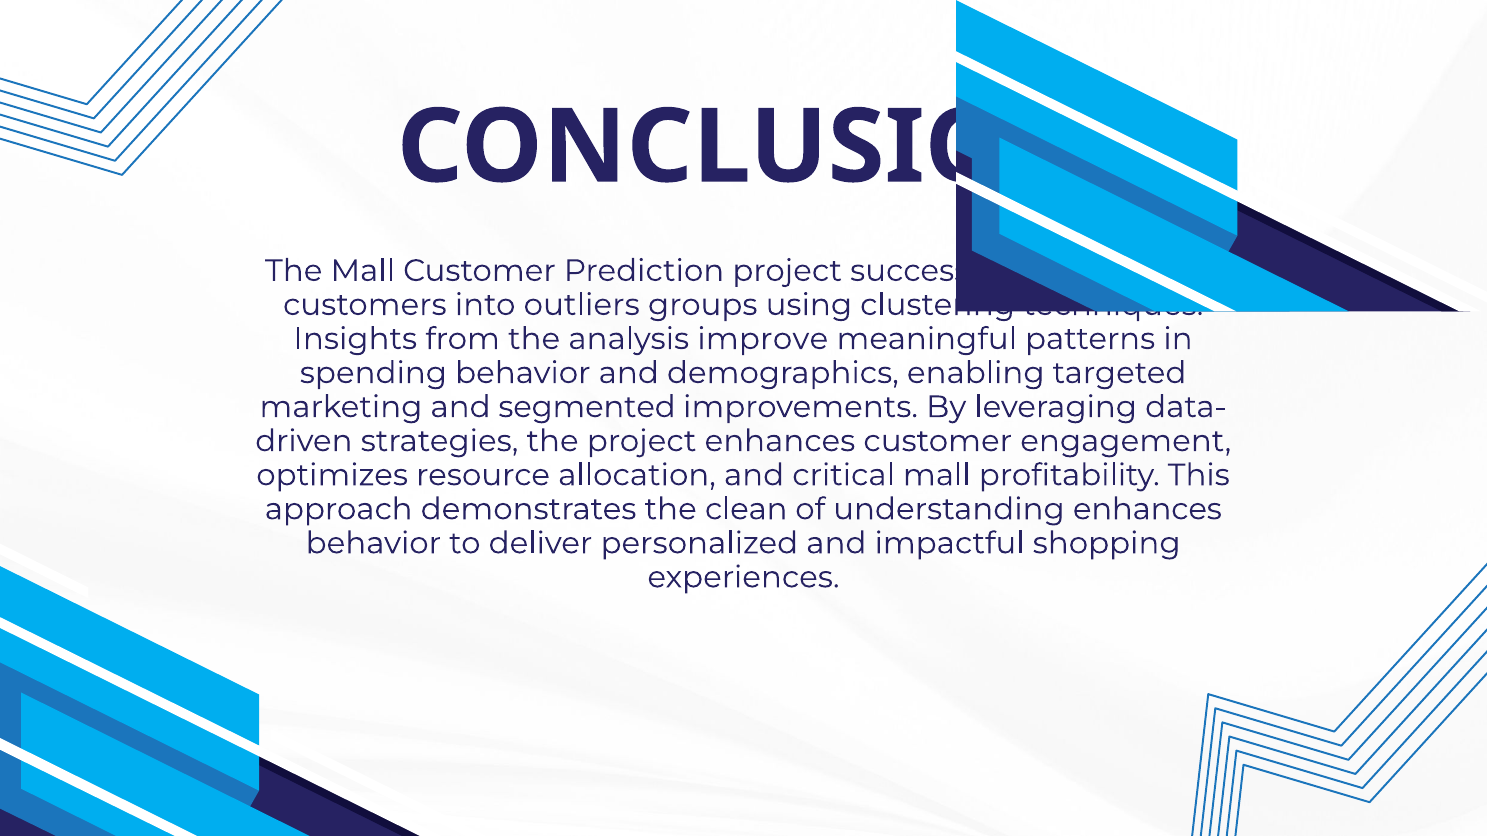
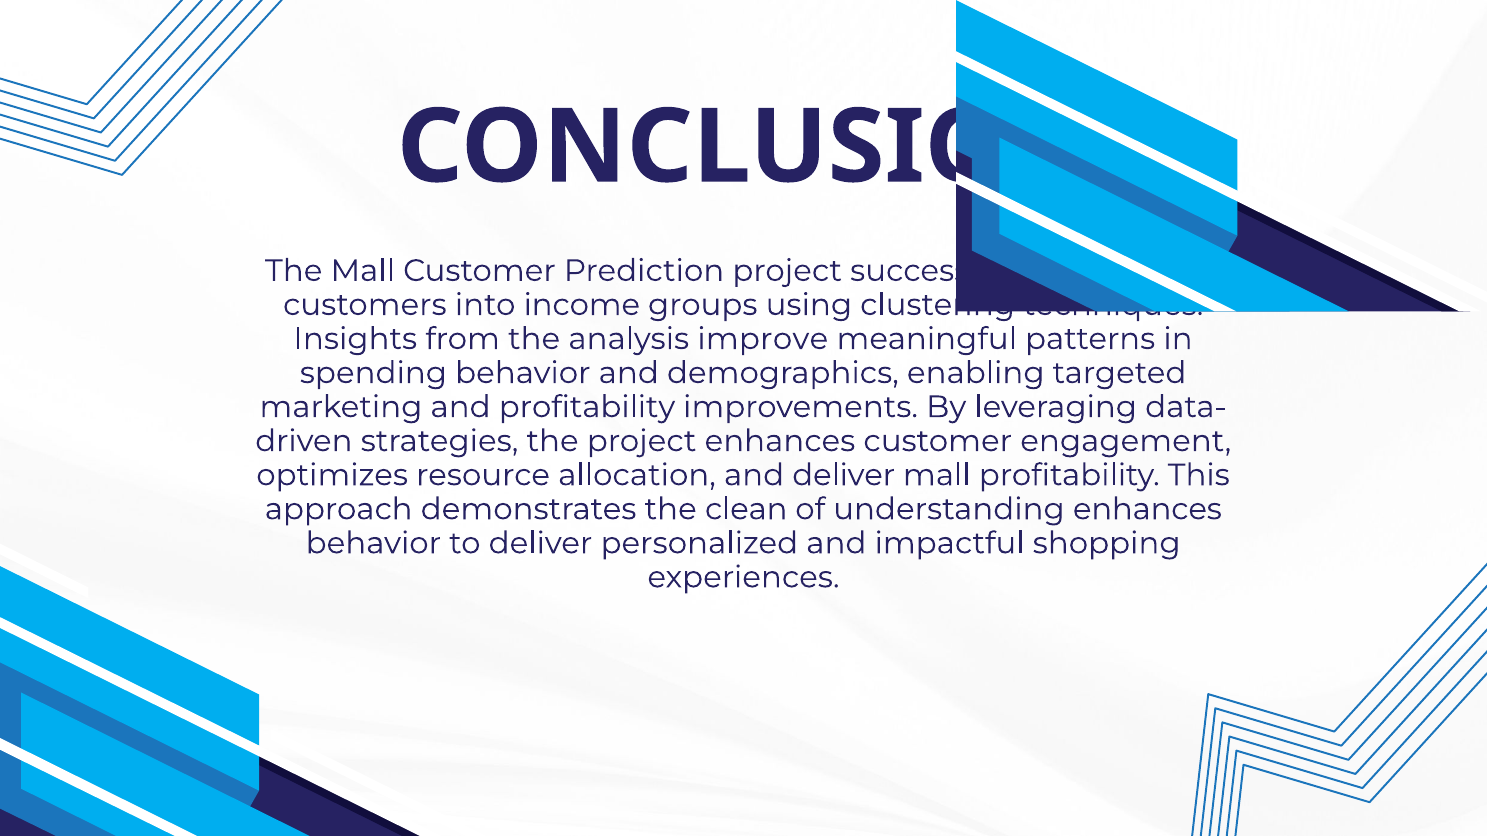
outliers: outliers -> income (582, 305)
and segmented: segmented -> profitability (587, 407)
and critical: critical -> deliver (844, 475)
